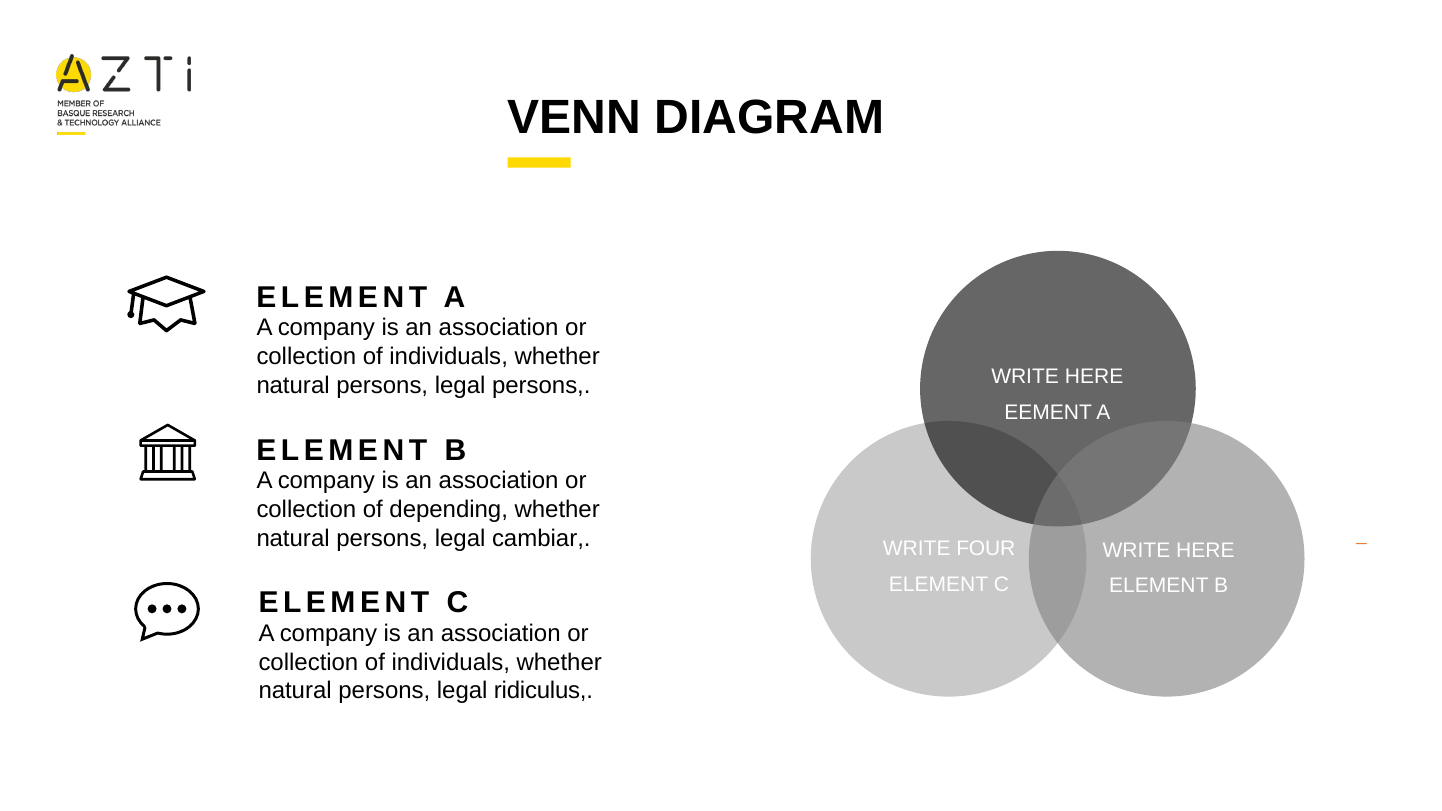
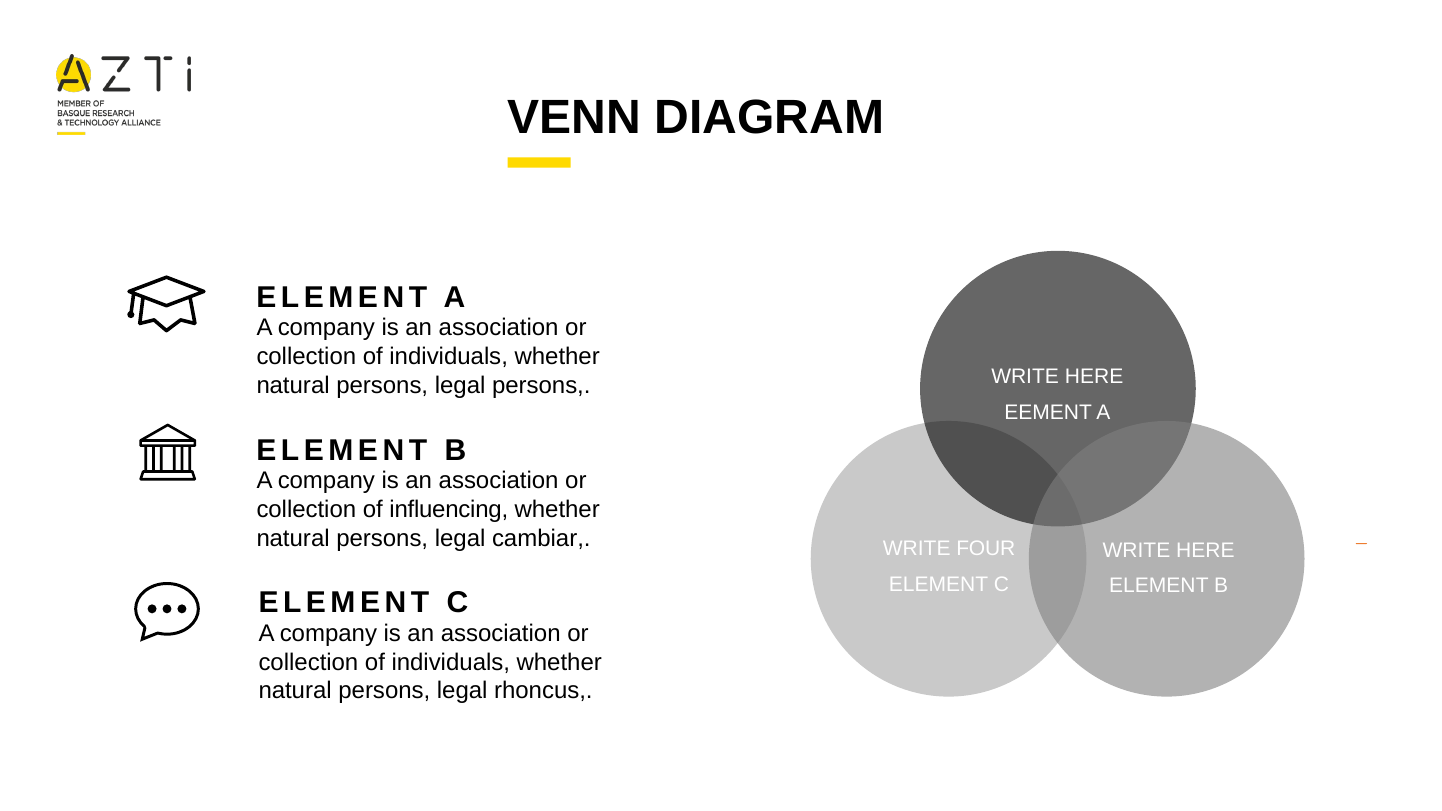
depending: depending -> influencing (449, 510)
ridiculus: ridiculus -> rhoncus (543, 691)
